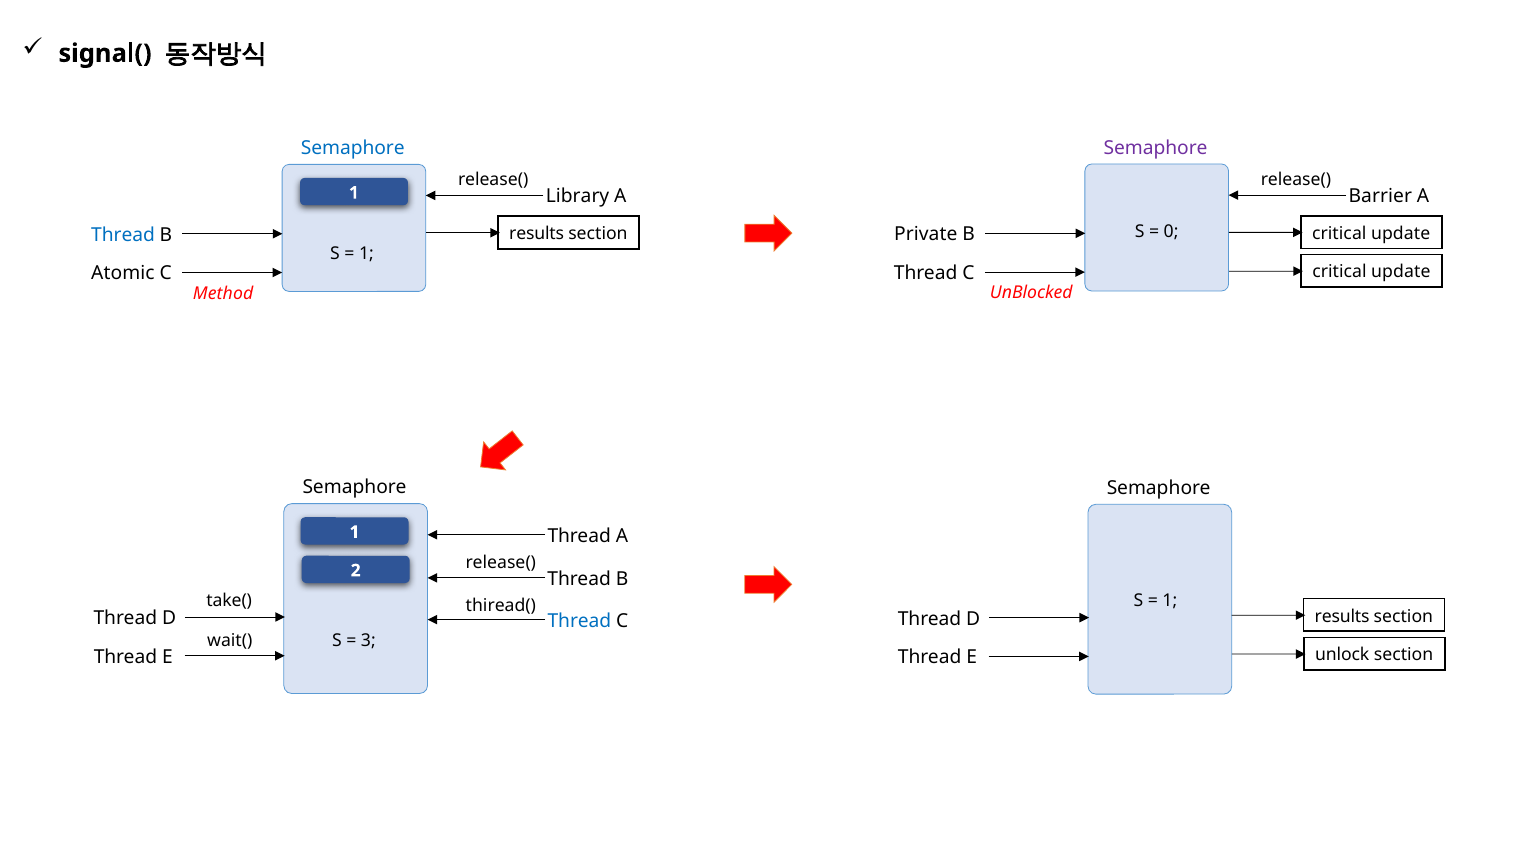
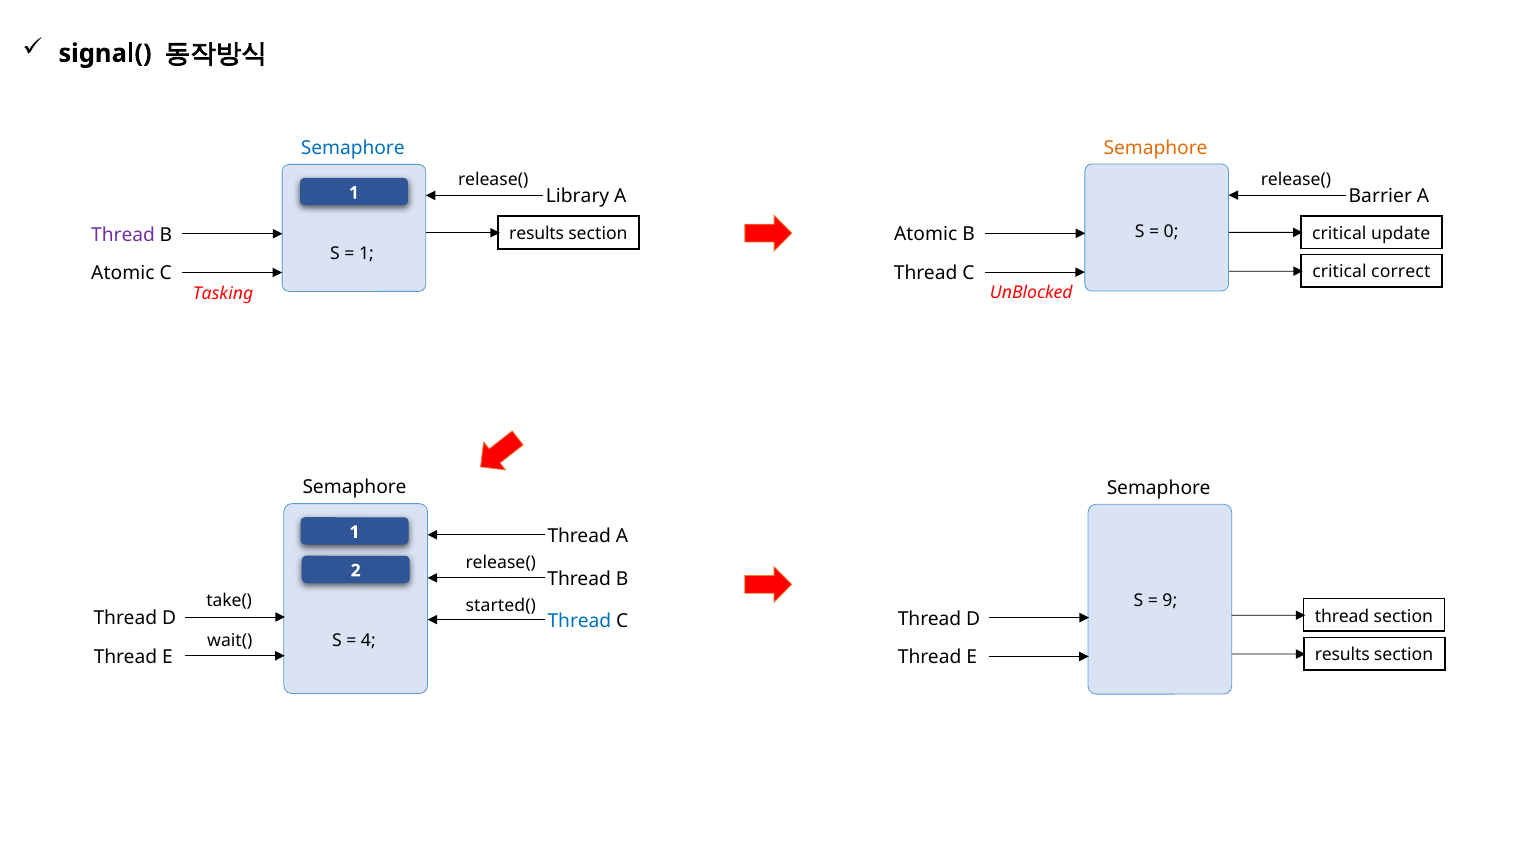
Semaphore colour: purple -> orange (1156, 148)
Private: Private -> Atomic (926, 234)
Thread colour: blue -> purple (123, 235)
update: update -> correct (1401, 272)
Method: Method -> Tasking (223, 293)
1: 1 -> 9 (1170, 600)
thiread(: thiread( -> started( (501, 605)
results: results -> thread (1342, 616)
3: 3 -> 4 (368, 640)
unlock: unlock -> results (1342, 655)
